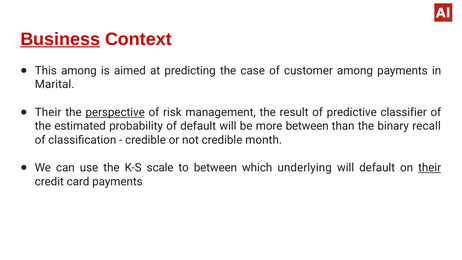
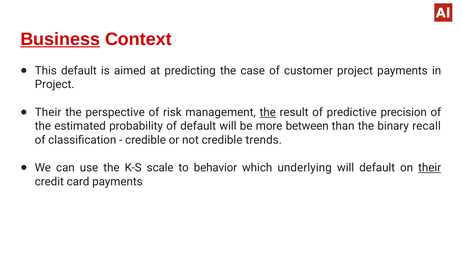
This among: among -> default (79, 71)
customer among: among -> project (355, 71)
Marital: Marital -> Project (55, 84)
perspective underline: present -> none (115, 112)
the underline: none -> present (268, 112)
classifier: classifier -> precision (404, 112)
month: month -> trends (264, 140)
to between: between -> behavior (215, 168)
